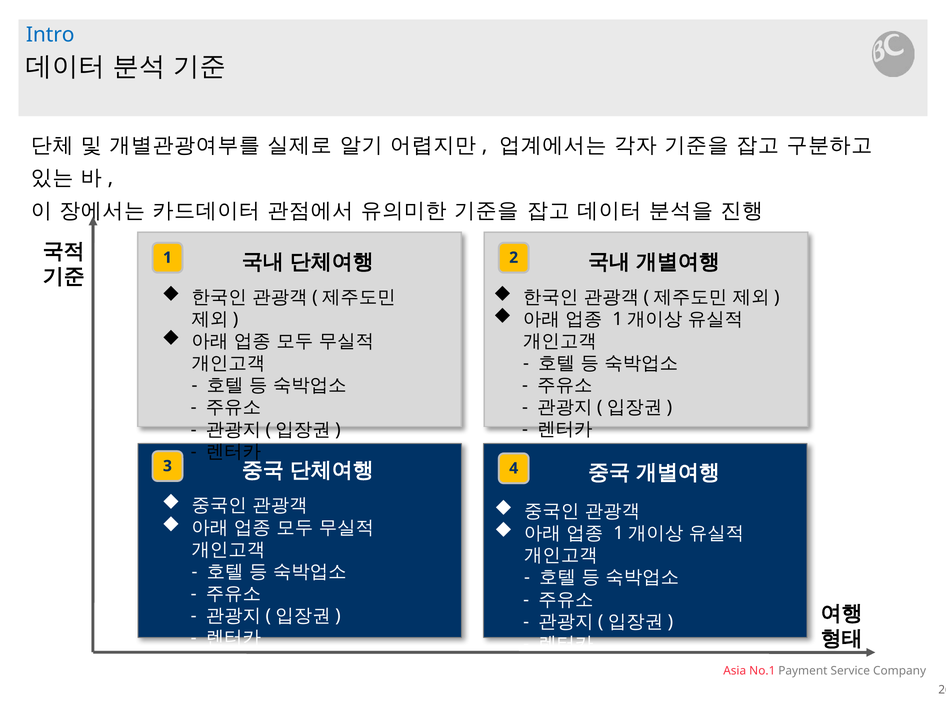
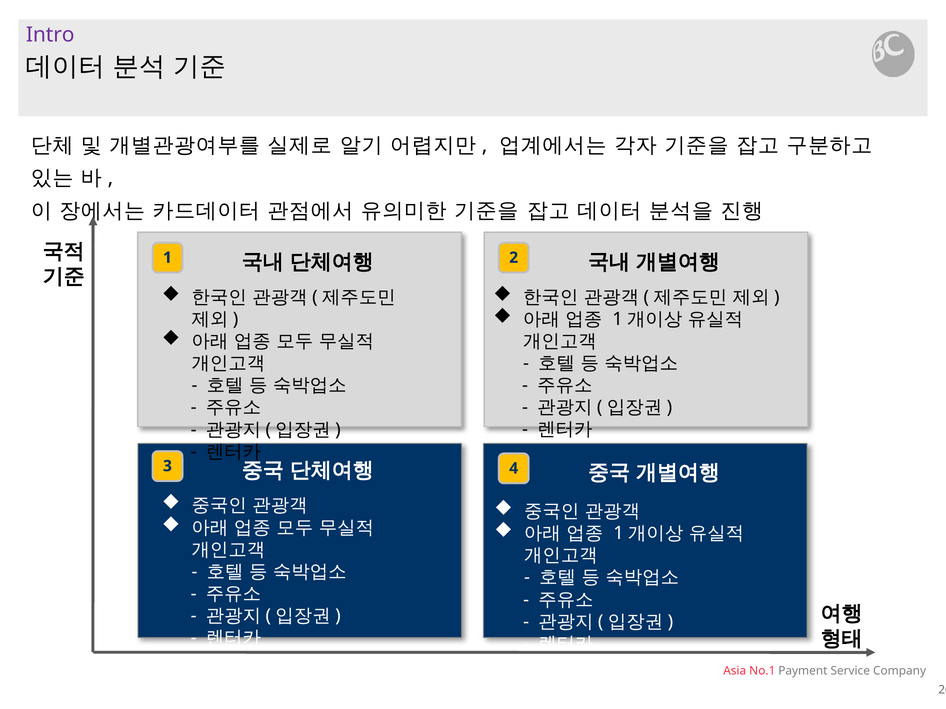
Intro colour: blue -> purple (50, 35)
